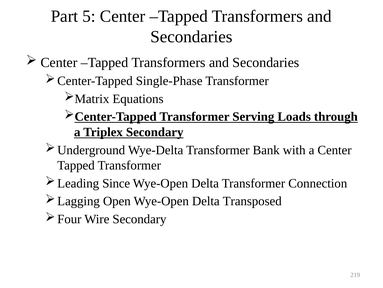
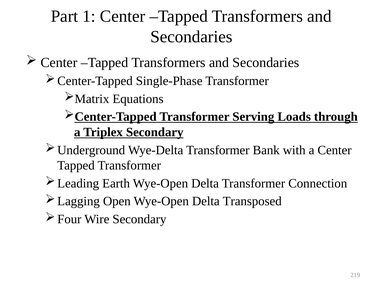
5: 5 -> 1 (89, 16)
Since: Since -> Earth (116, 183)
